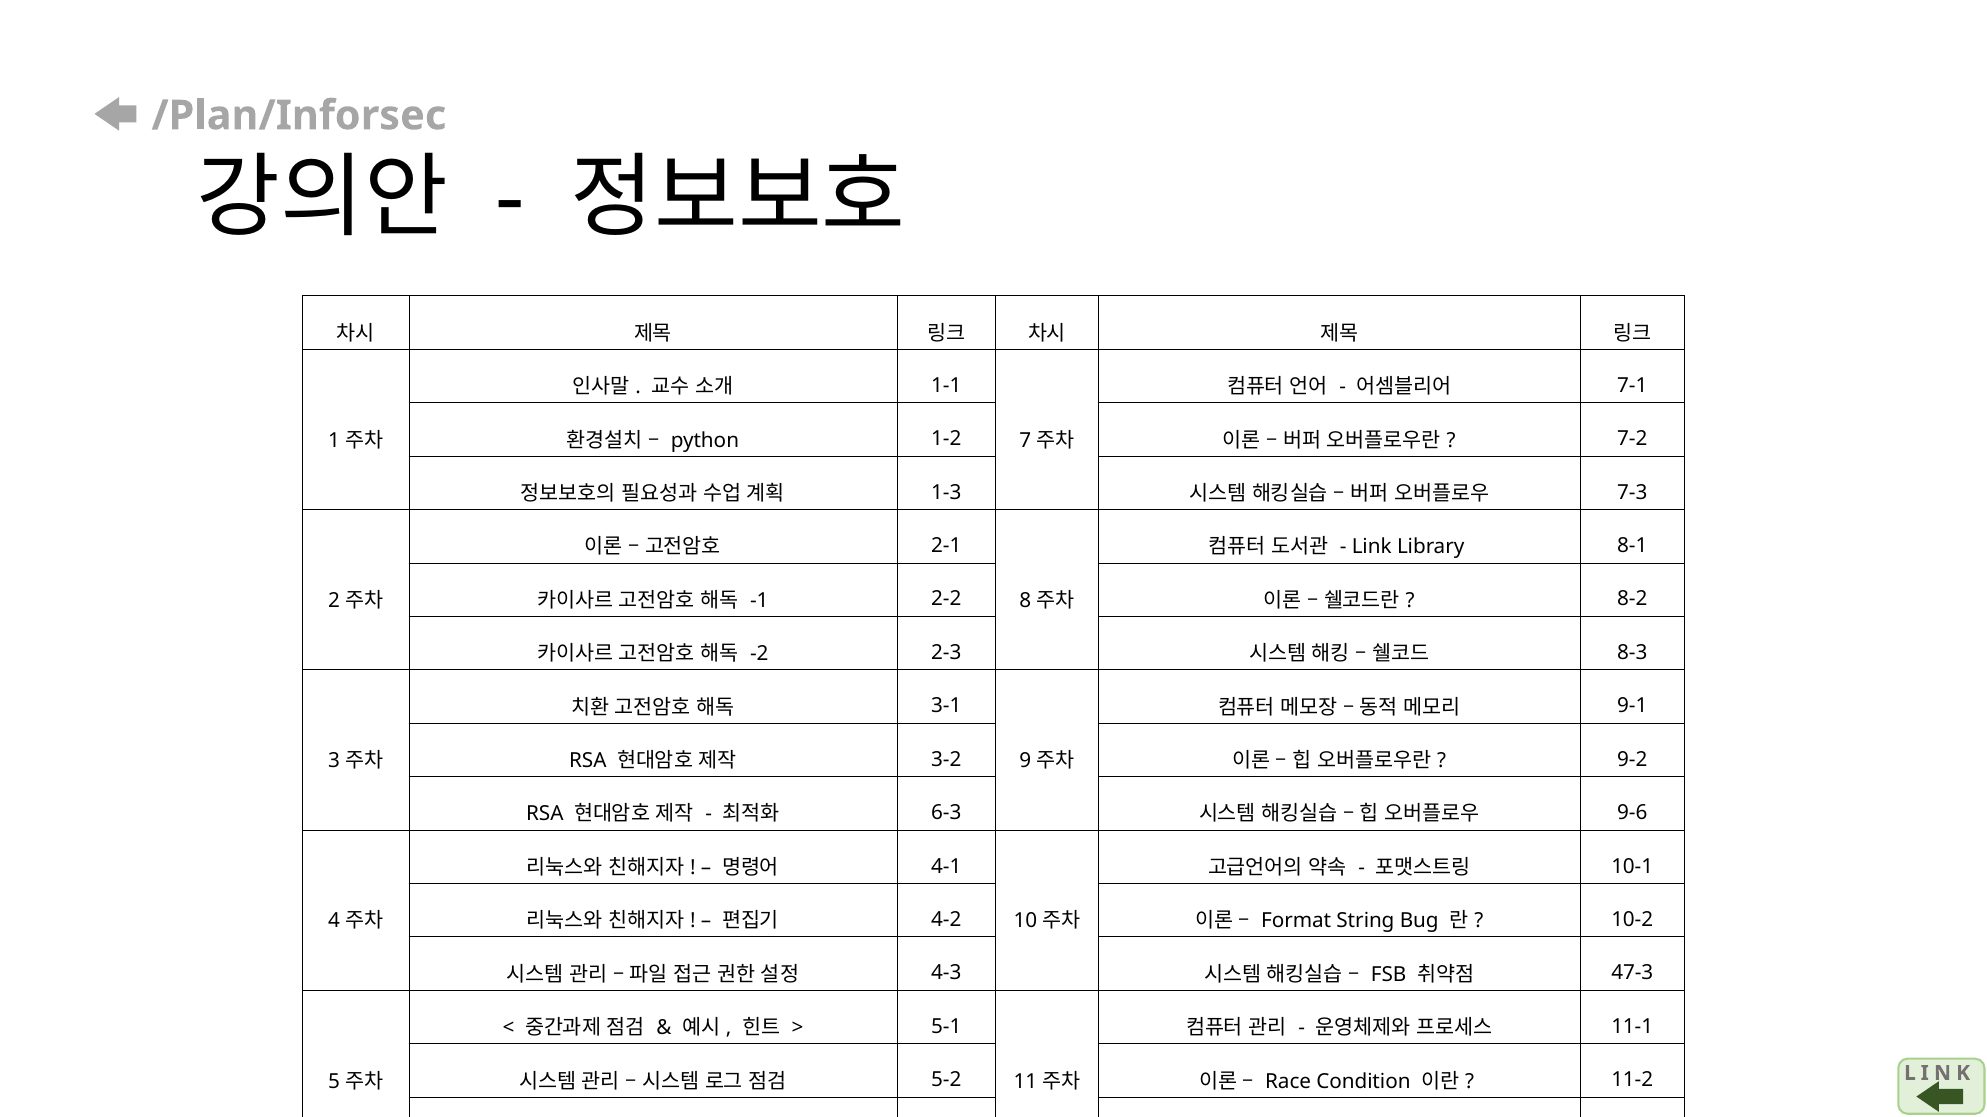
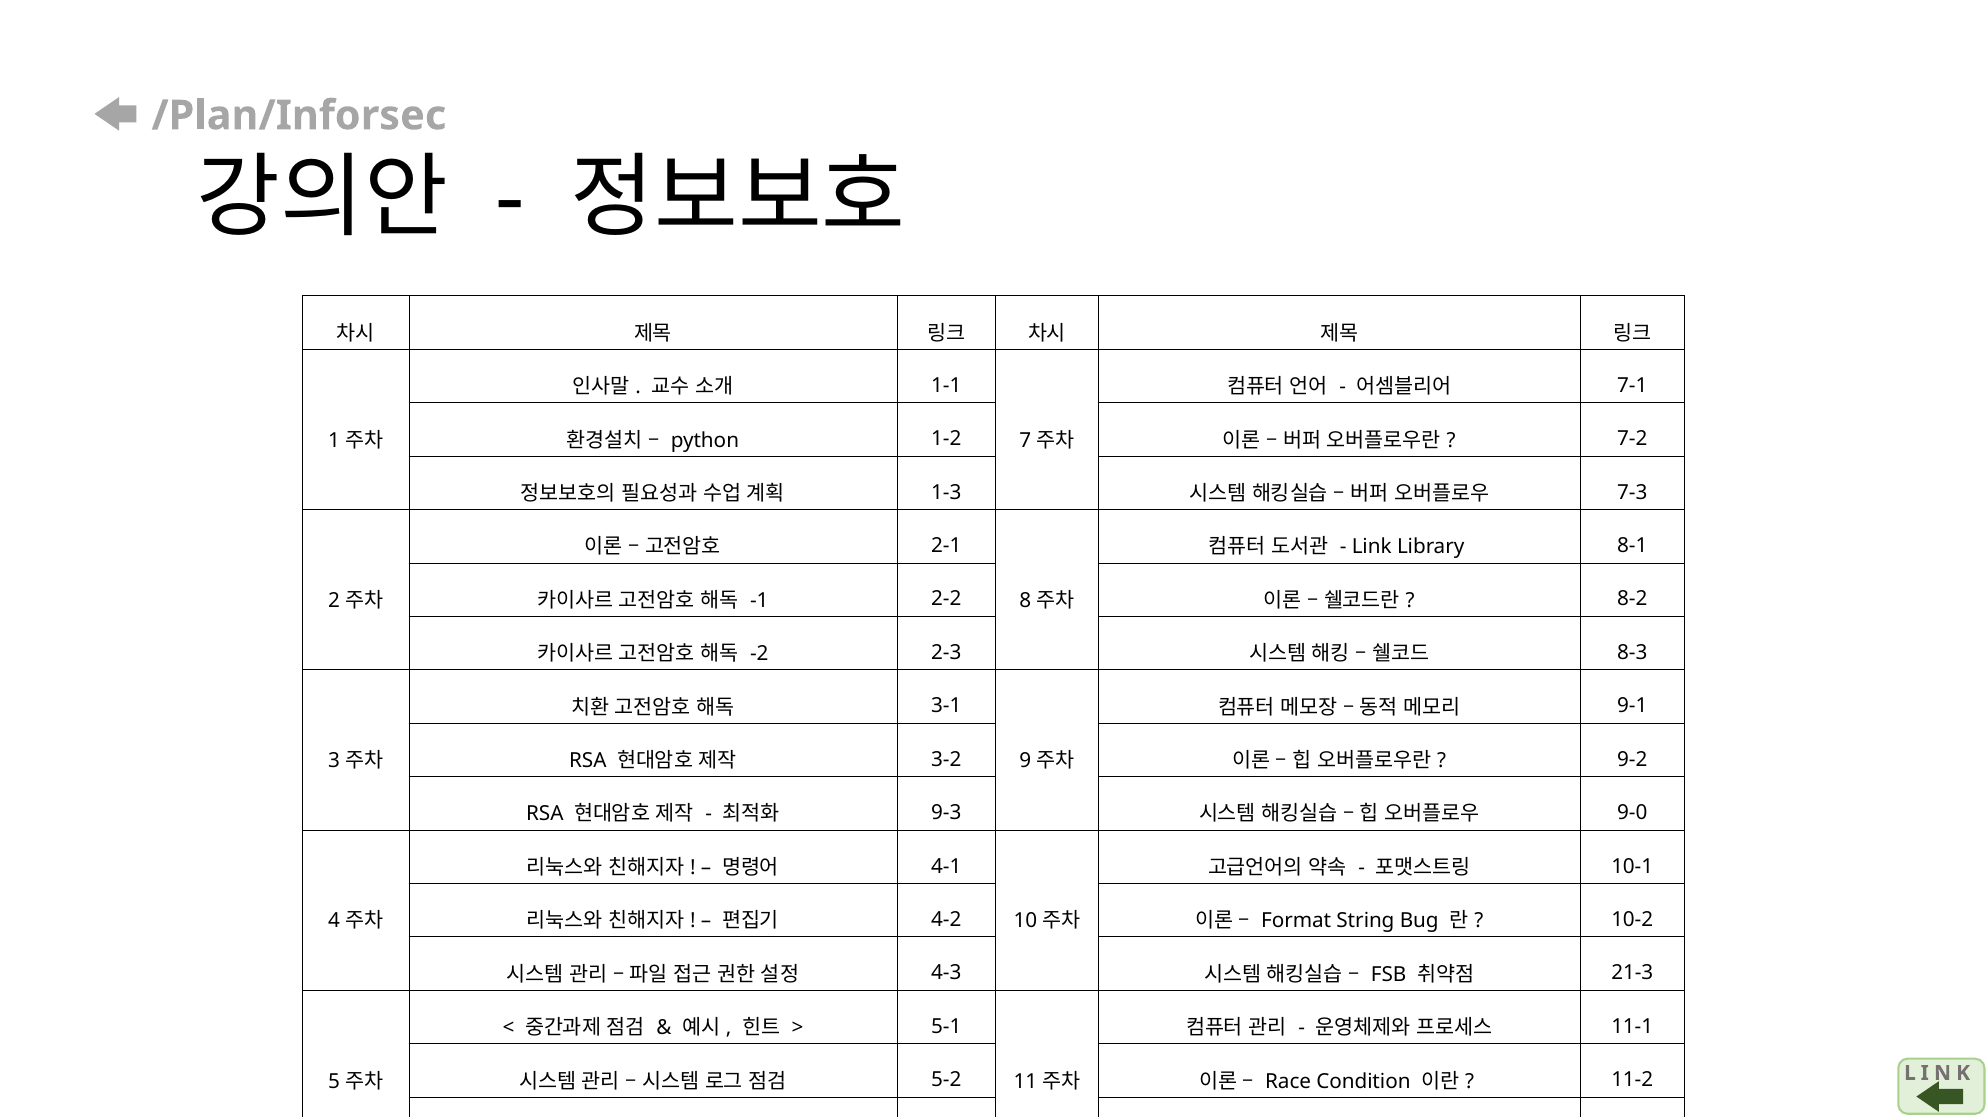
6-3: 6-3 -> 9-3 (946, 813)
9-6: 9-6 -> 9-0 (1632, 813)
47-3: 47-3 -> 21-3 (1632, 974)
